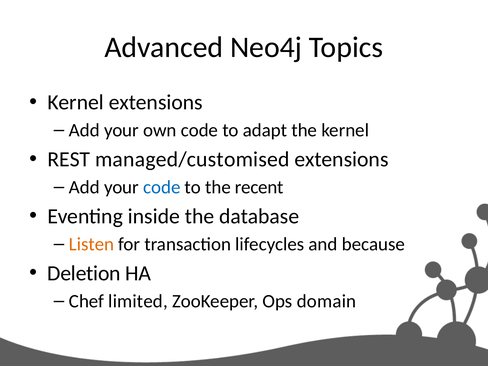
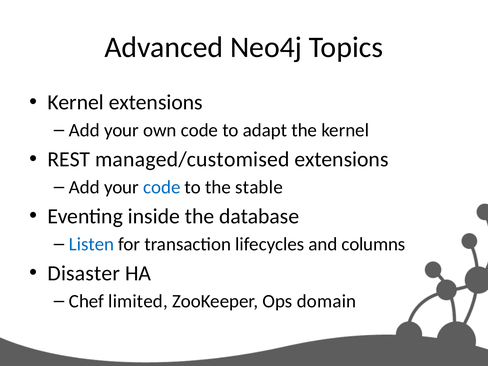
recent: recent -> stable (259, 187)
Listen colour: orange -> blue (91, 244)
because: because -> columns (373, 244)
Deletion: Deletion -> Disaster (84, 273)
